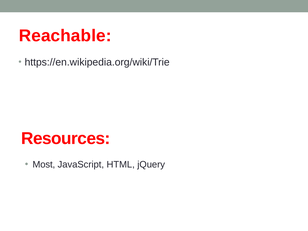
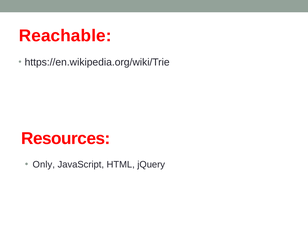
Most: Most -> Only (44, 164)
